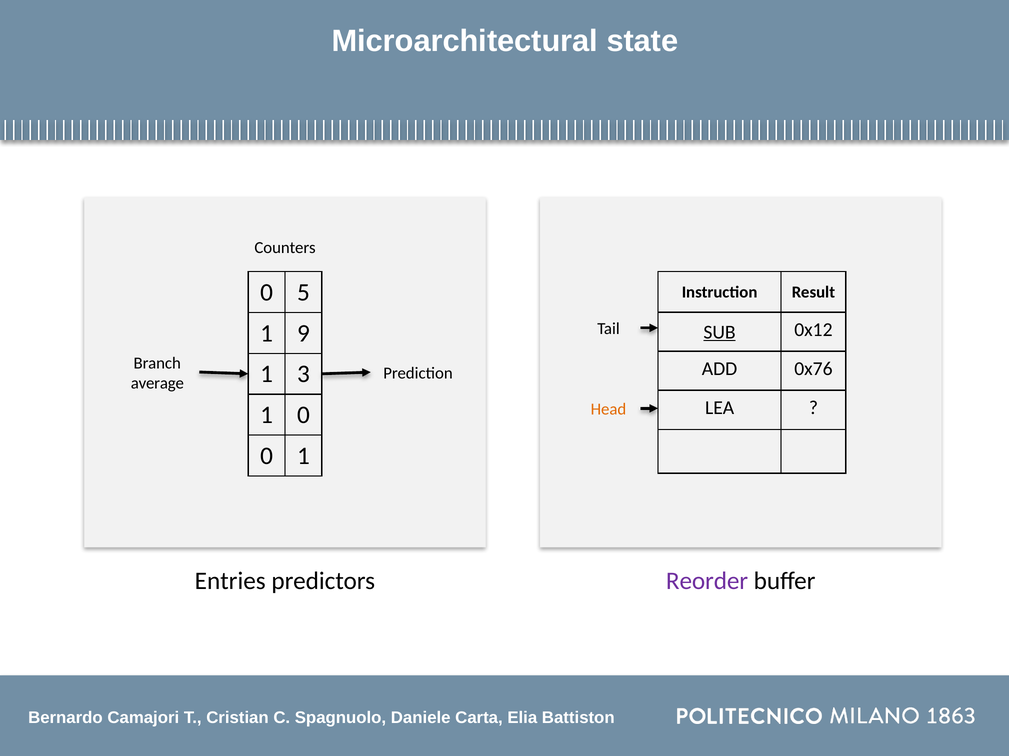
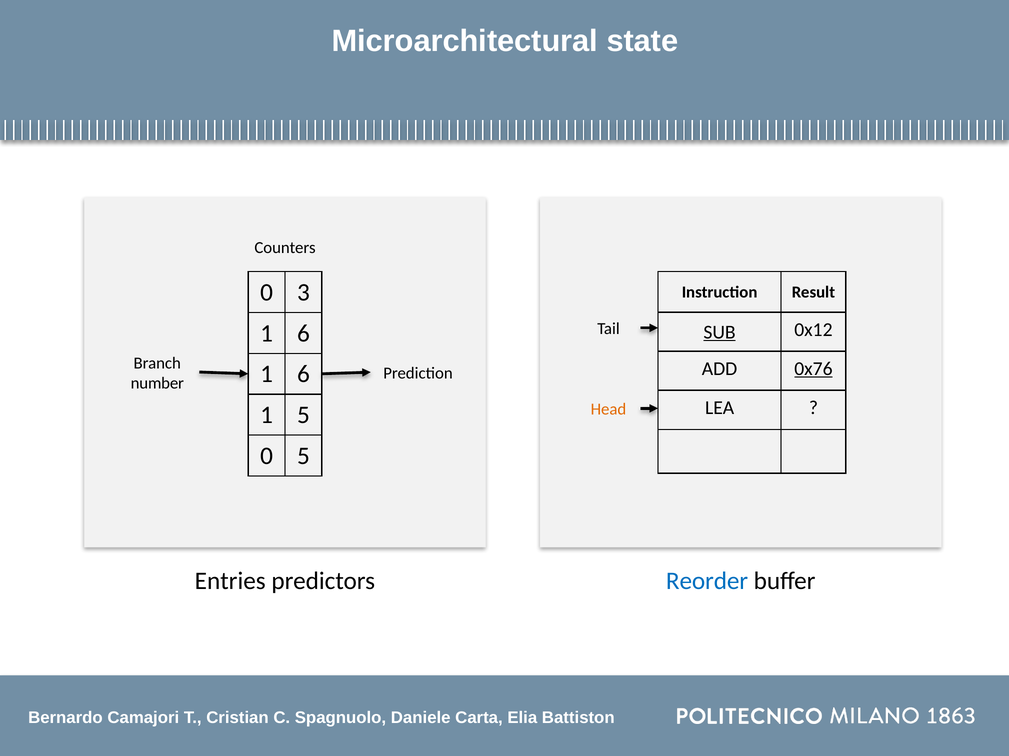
5: 5 -> 3 (303, 293)
9: 9 -> 6 (303, 334)
0x76 underline: none -> present (813, 369)
3: 3 -> 6 (303, 375)
average: average -> number (157, 384)
1 0: 0 -> 5 (303, 415)
0 1: 1 -> 5 (303, 456)
Reorder colour: purple -> blue (707, 581)
